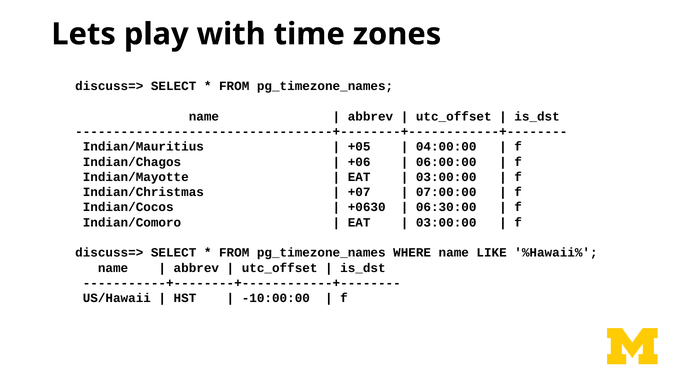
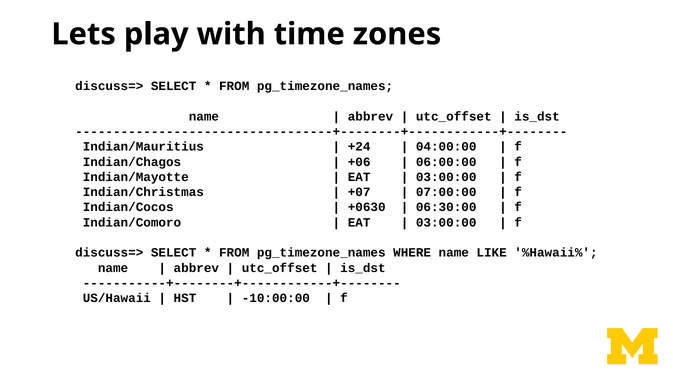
+05: +05 -> +24 (359, 147)
